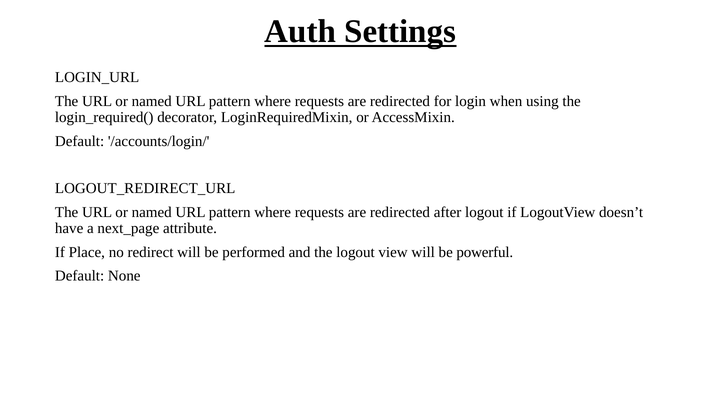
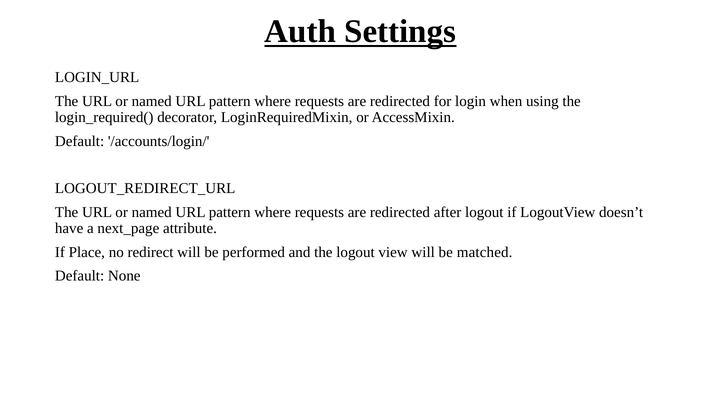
powerful: powerful -> matched (485, 253)
